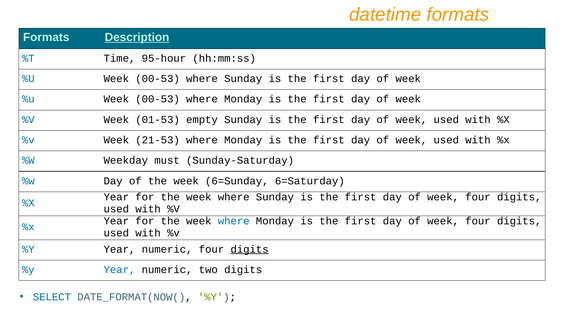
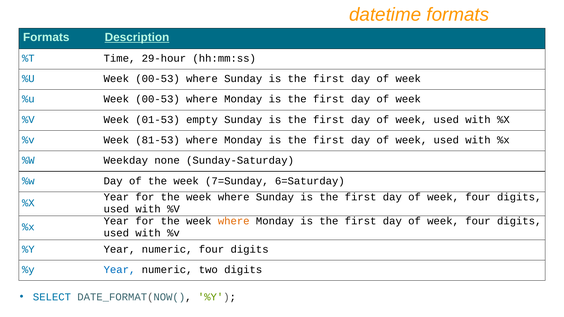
95-hour: 95-hour -> 29-hour (164, 58)
21-53: 21-53 -> 81-53 (158, 140)
must: must -> none (167, 161)
6=Sunday: 6=Sunday -> 7=Sunday (237, 181)
where colour: blue -> orange (234, 221)
digits underline: present -> none (250, 249)
